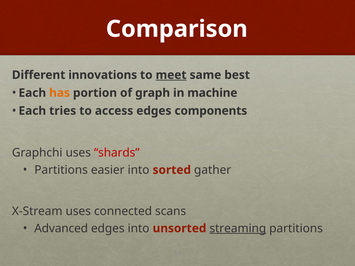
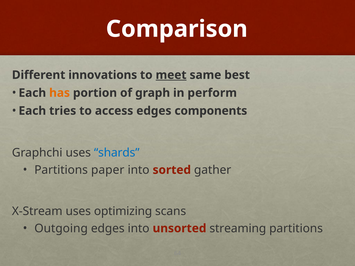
machine: machine -> perform (212, 93)
shards colour: red -> blue (117, 153)
easier: easier -> paper (108, 170)
connected: connected -> optimizing (123, 211)
Advanced: Advanced -> Outgoing (61, 229)
streaming underline: present -> none (238, 229)
